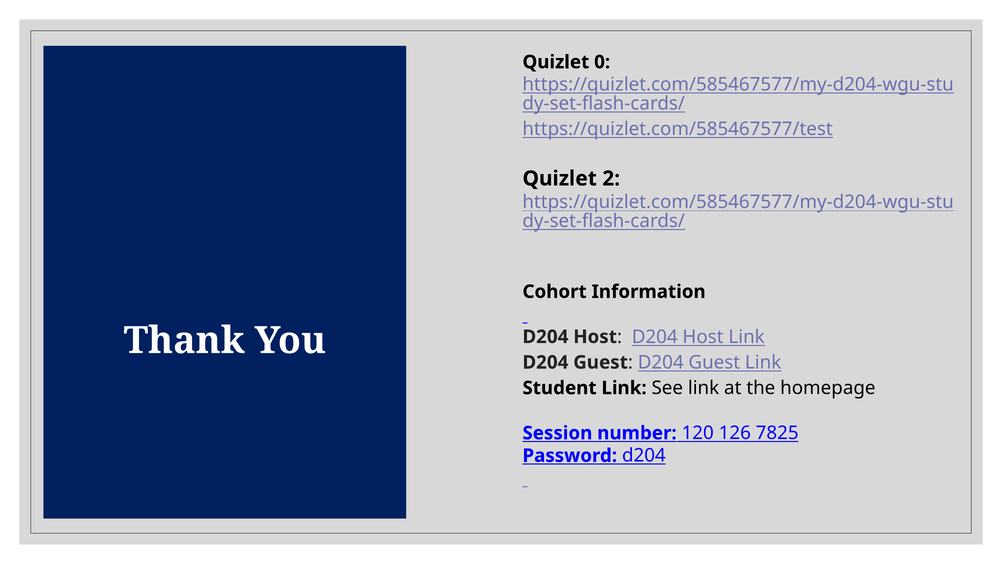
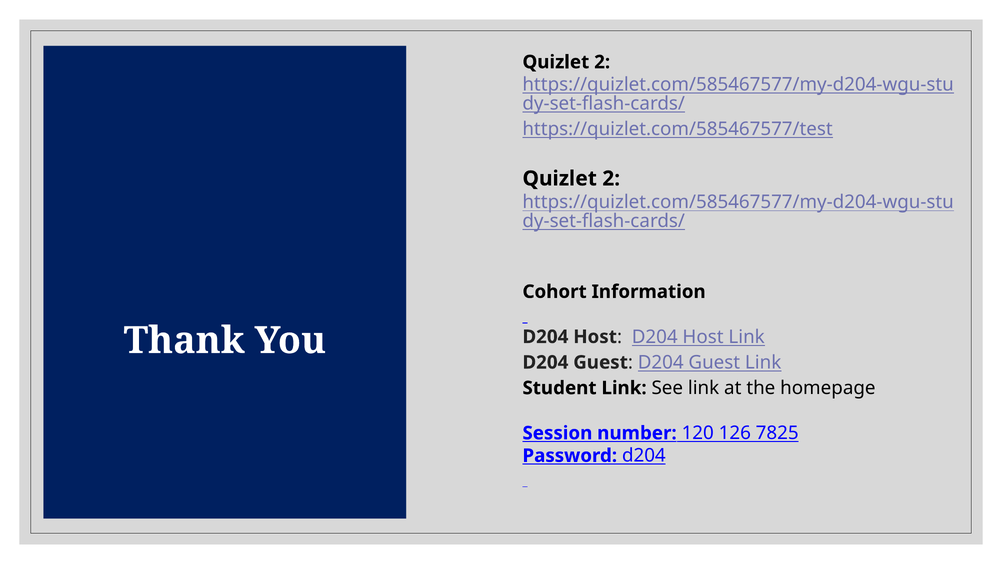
0: 0 -> 2 (602, 62)
